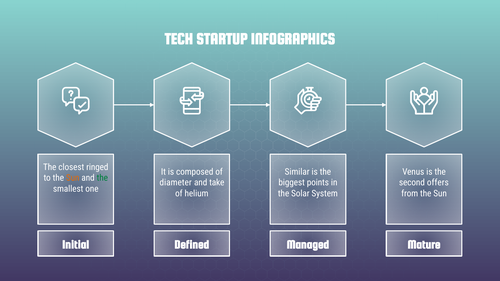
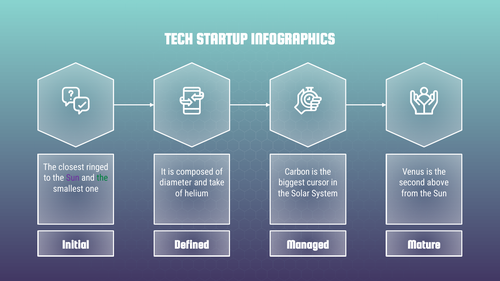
Similar: Similar -> Carbon (297, 172)
Sun colour: orange -> purple (73, 178)
points: points -> cursor (318, 183)
offers: offers -> above (438, 183)
